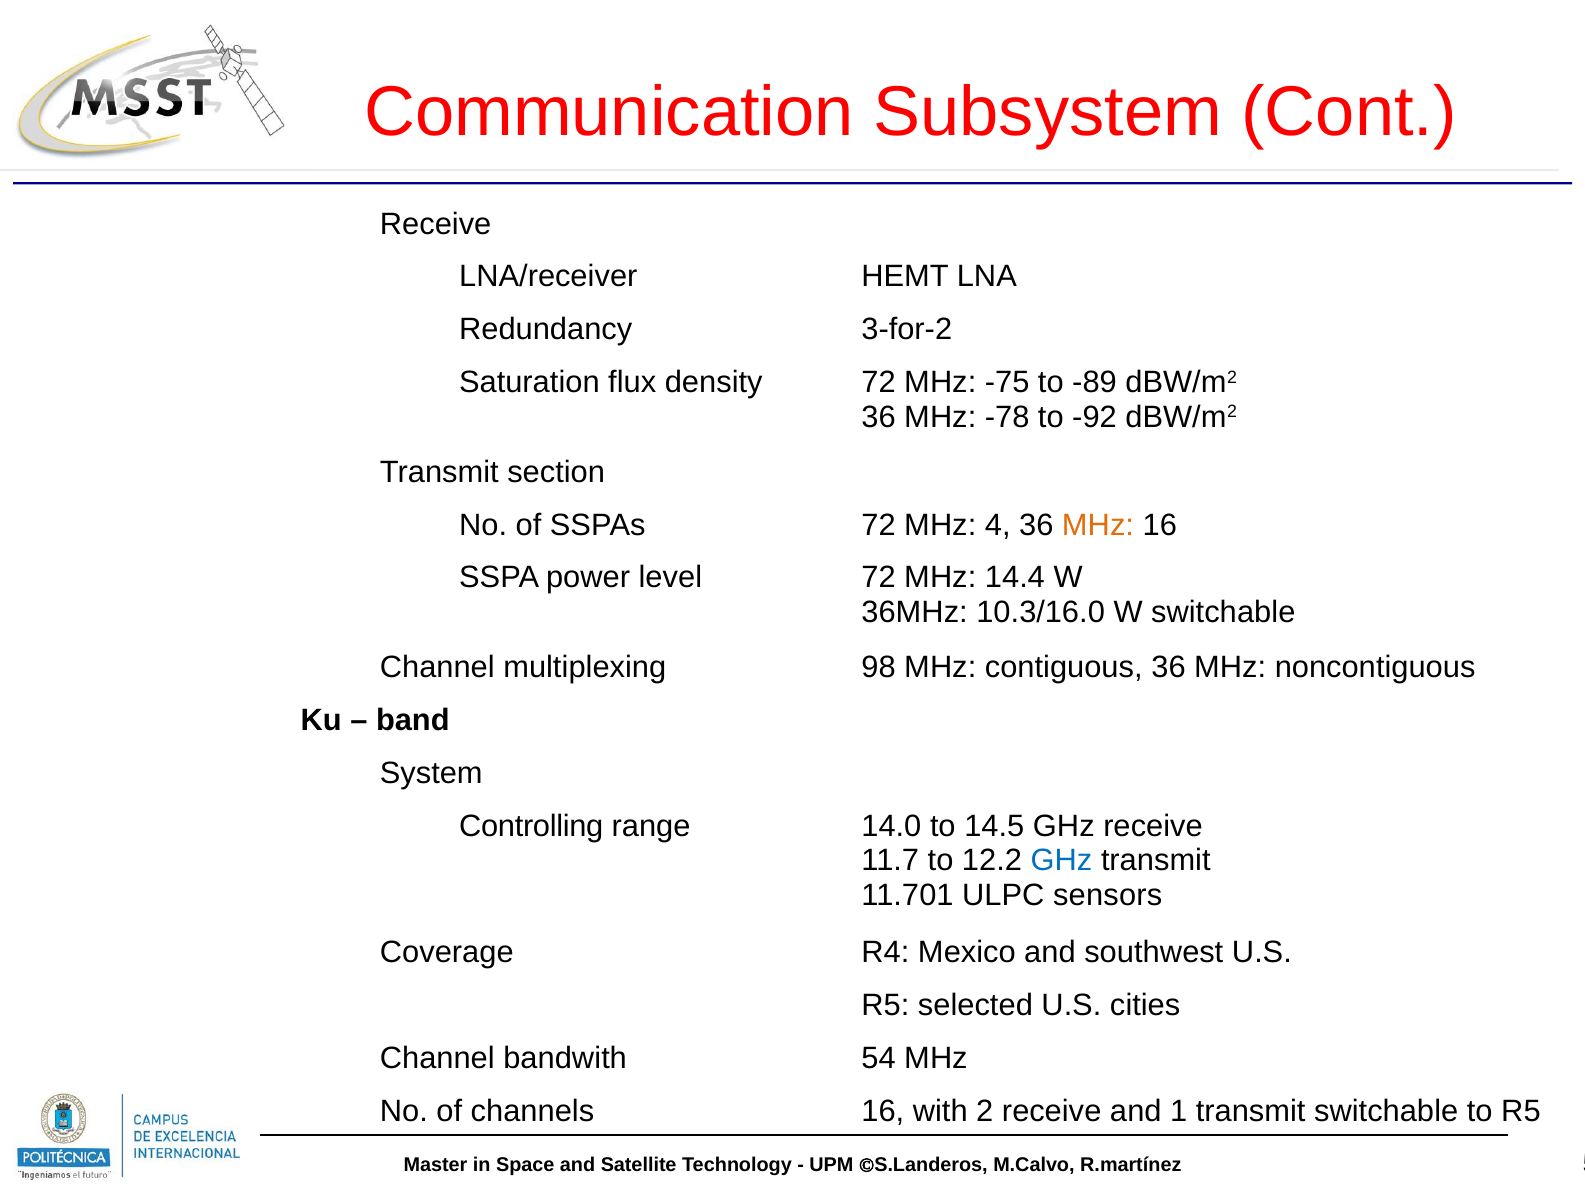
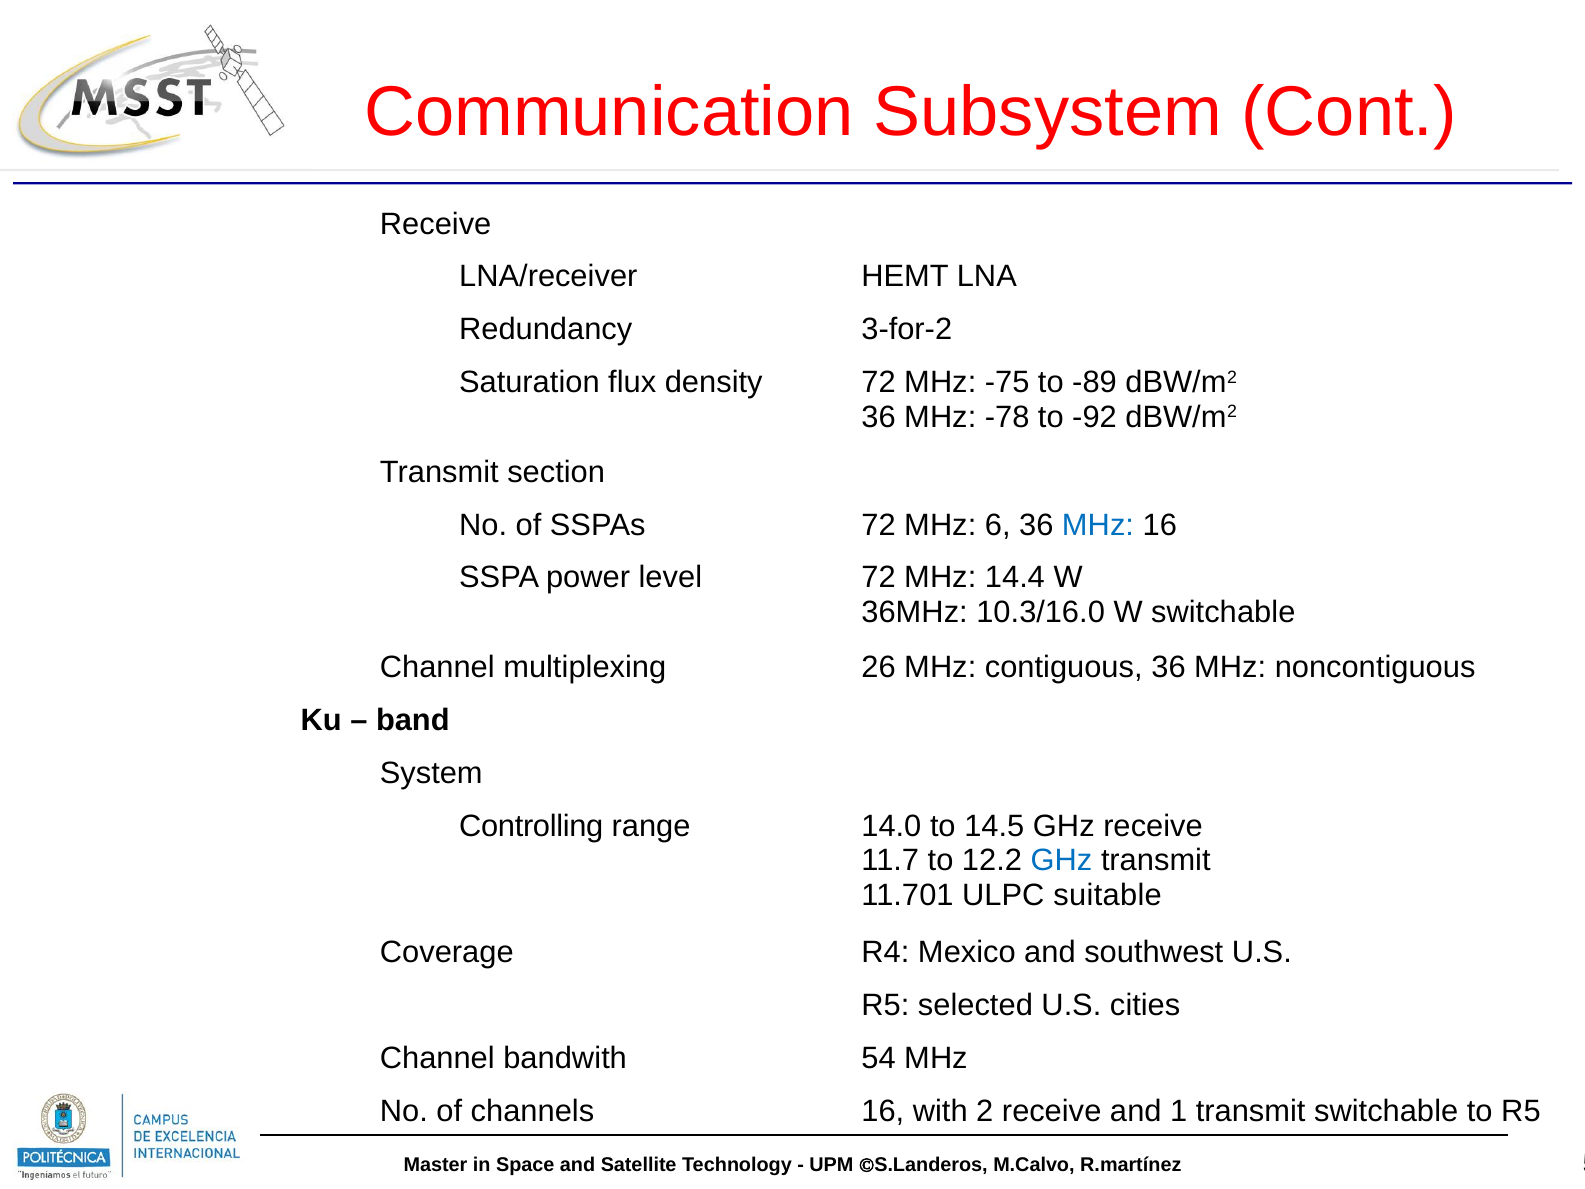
4: 4 -> 6 (998, 525)
MHz colour: orange -> blue (1098, 525)
98: 98 -> 26 (879, 667)
sensors: sensors -> suitable (1108, 895)
